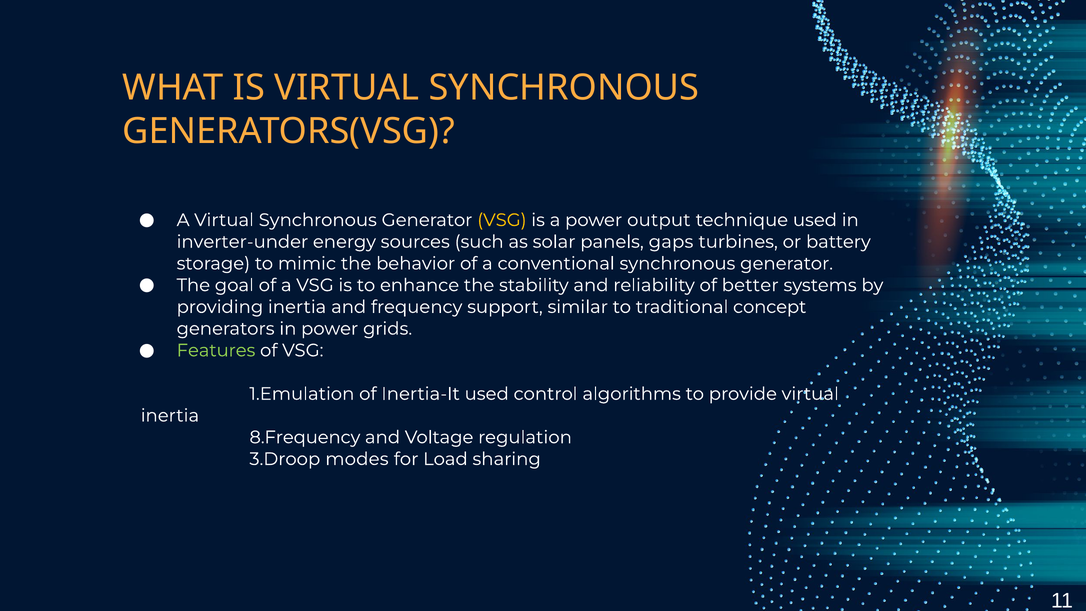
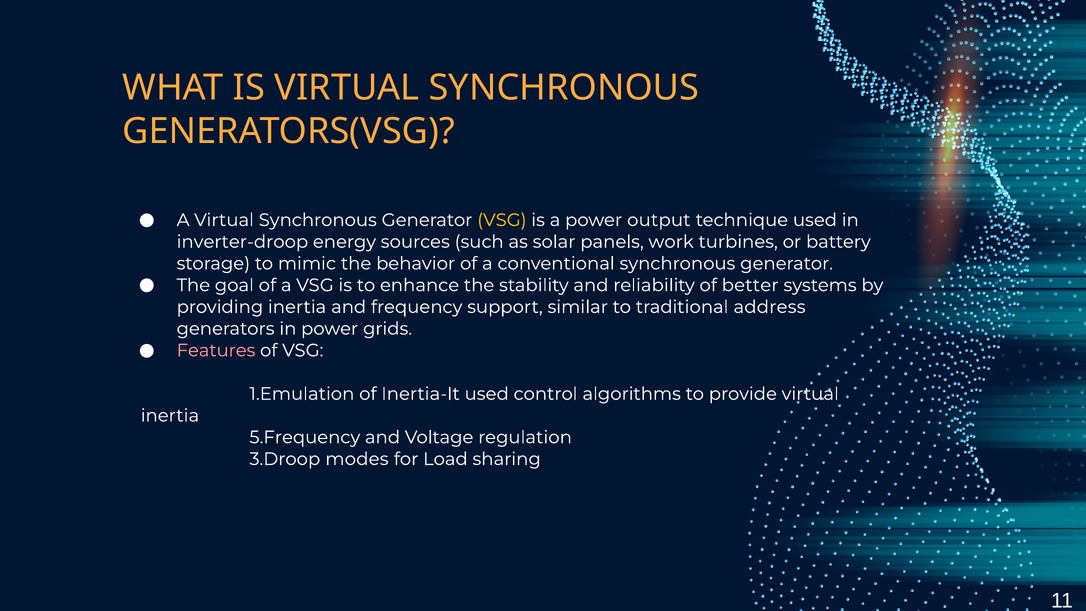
inverter-under: inverter-under -> inverter-droop (242, 242)
gaps: gaps -> work (671, 242)
concept: concept -> address (769, 307)
Features colour: light green -> pink (216, 350)
8.Frequency: 8.Frequency -> 5.Frequency (305, 437)
